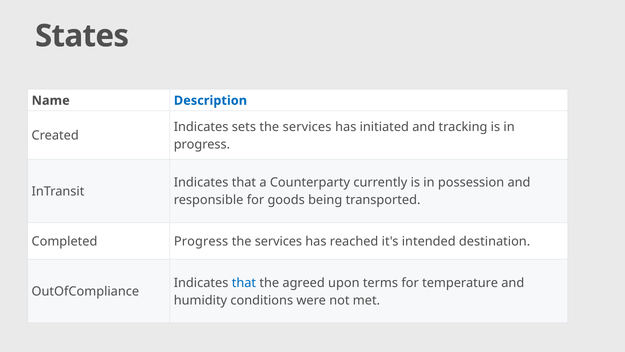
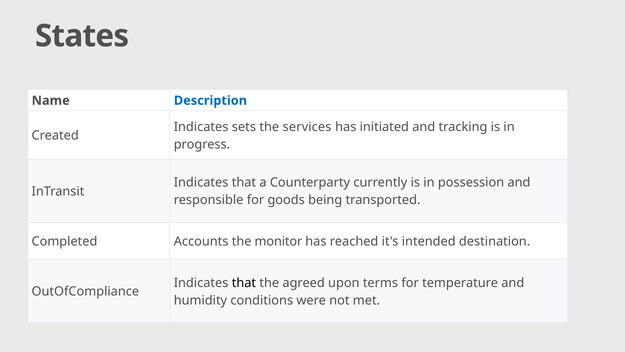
Completed Progress: Progress -> Accounts (201, 241)
services: services -> monitor (278, 241)
that colour: blue -> black (244, 283)
